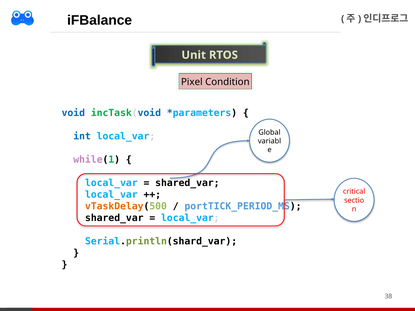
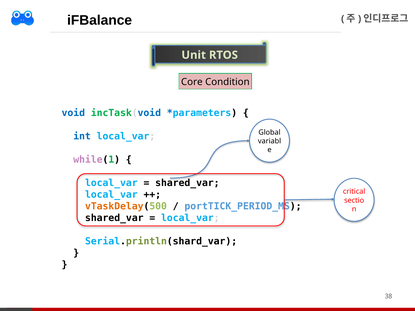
Pixel: Pixel -> Core (192, 82)
